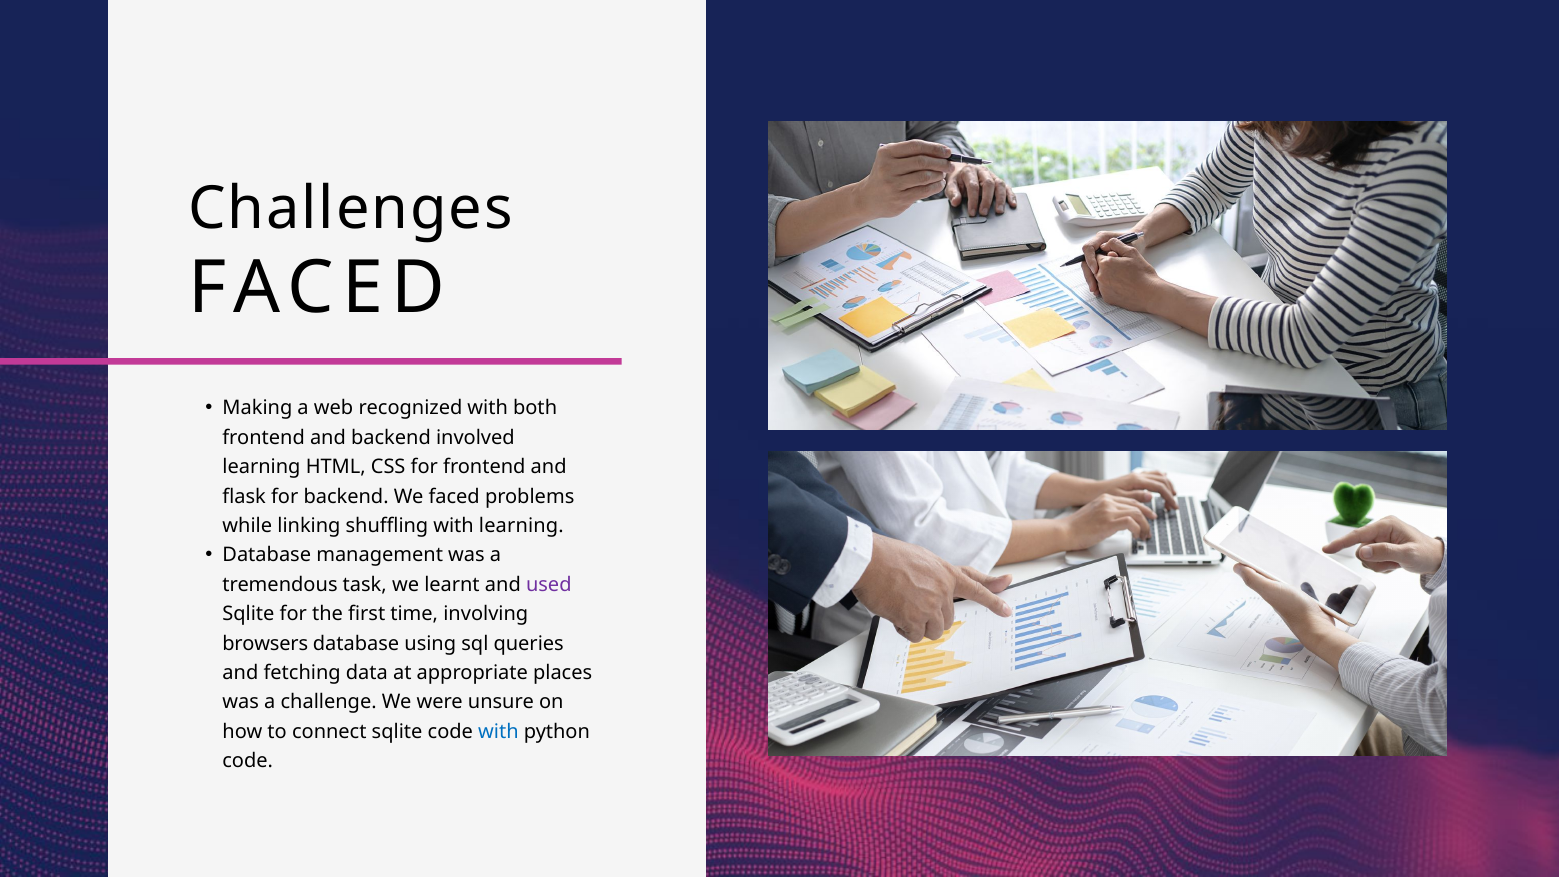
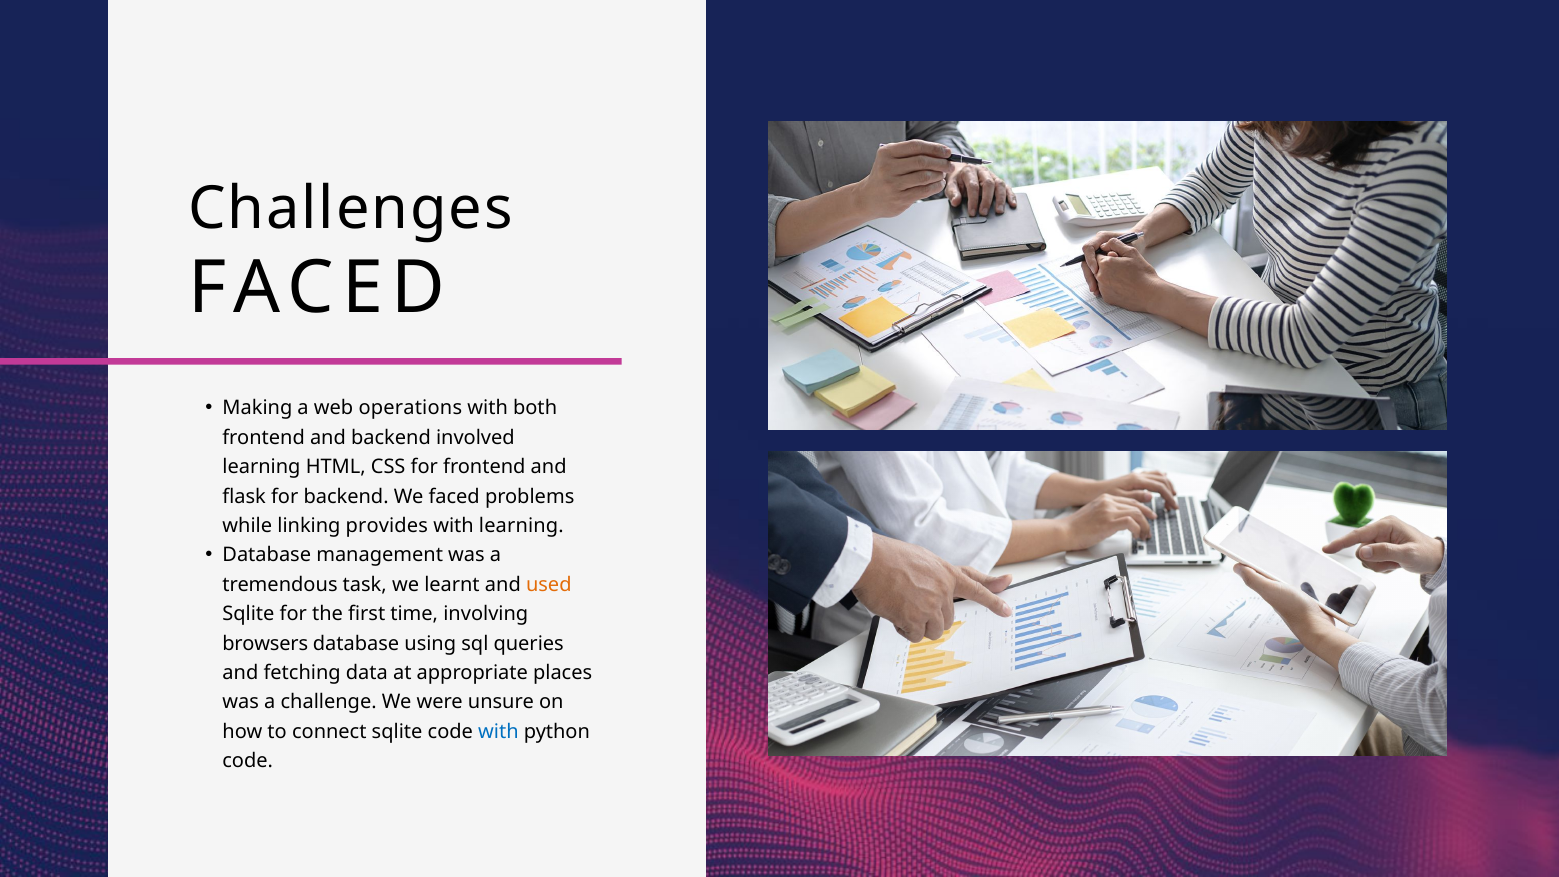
recognized: recognized -> operations (410, 408)
shuffling: shuffling -> provides (387, 526)
used colour: purple -> orange (549, 585)
